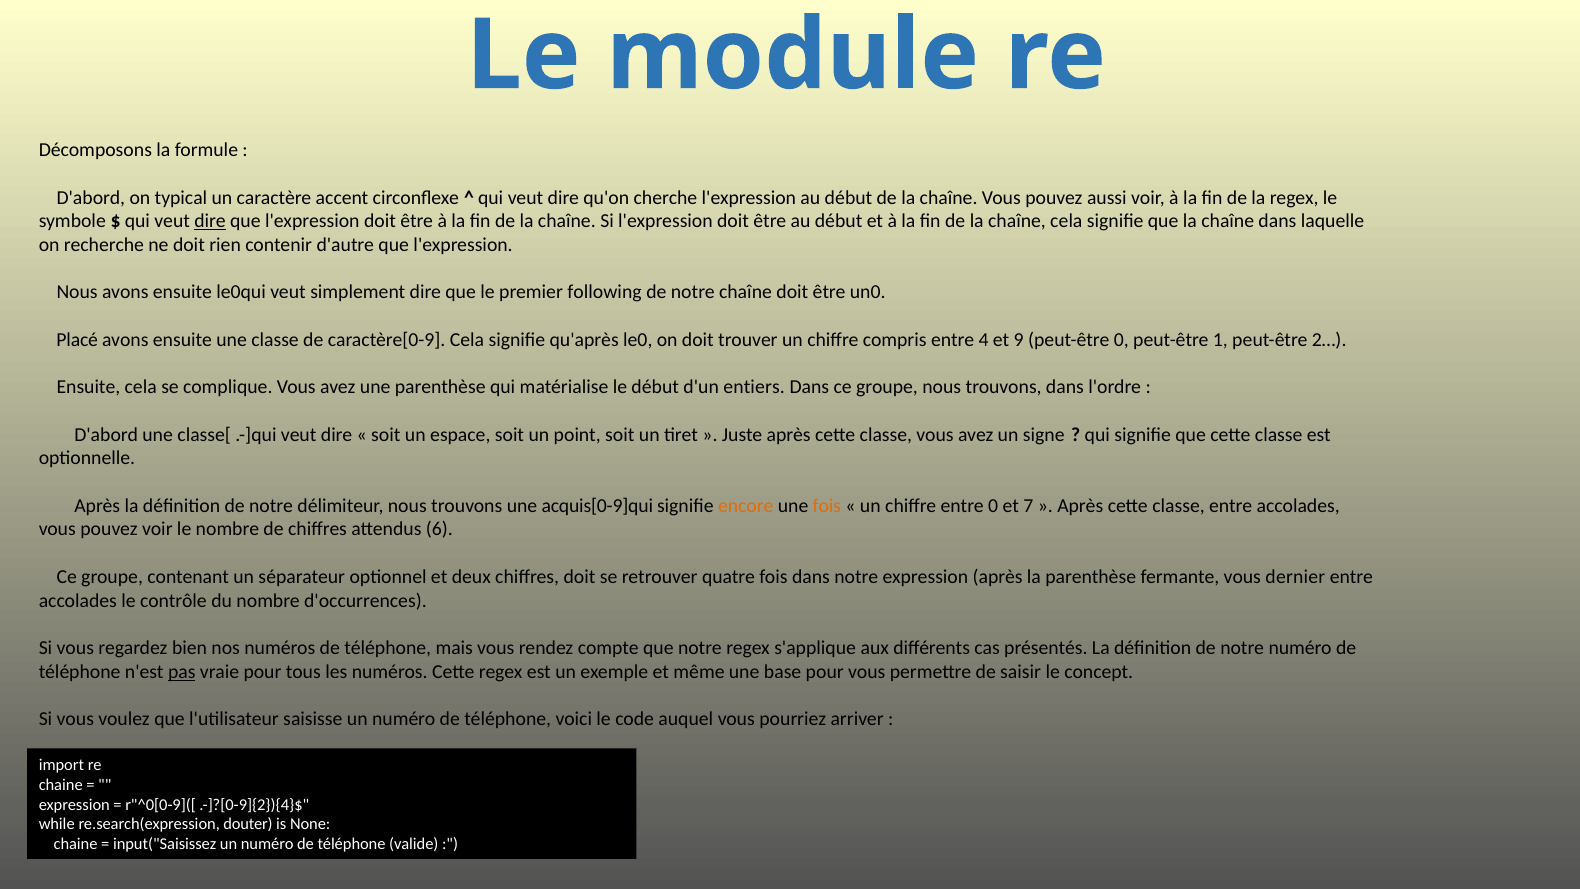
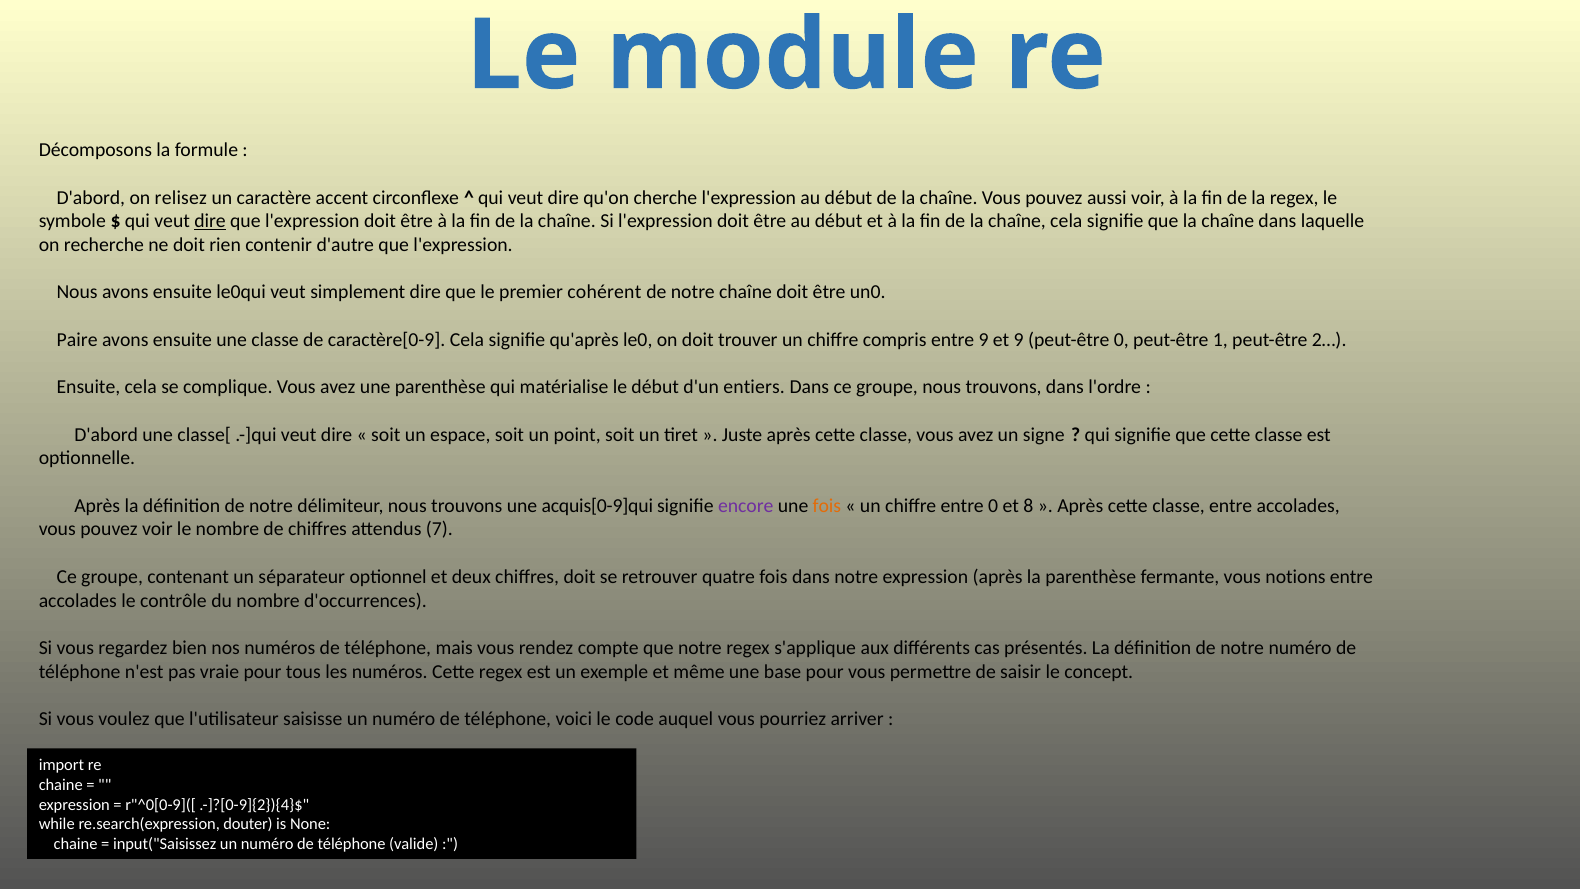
typical: typical -> relisez (181, 198)
following: following -> cohérent (604, 292)
Placé: Placé -> Paire (77, 340)
entre 4: 4 -> 9 (984, 340)
encore colour: orange -> purple (746, 506)
7: 7 -> 8 (1028, 506)
6: 6 -> 7 (439, 529)
dernier: dernier -> notions (1295, 577)
pas underline: present -> none (182, 671)
